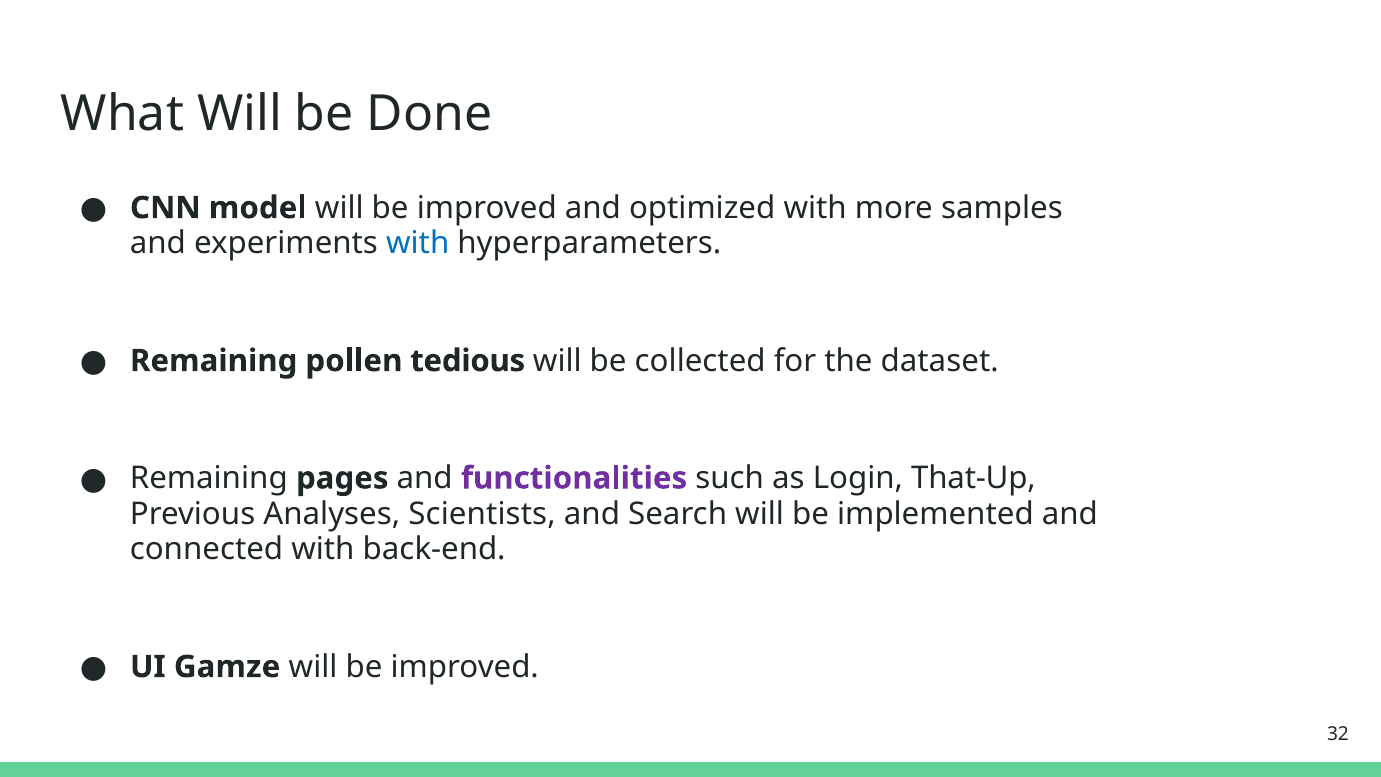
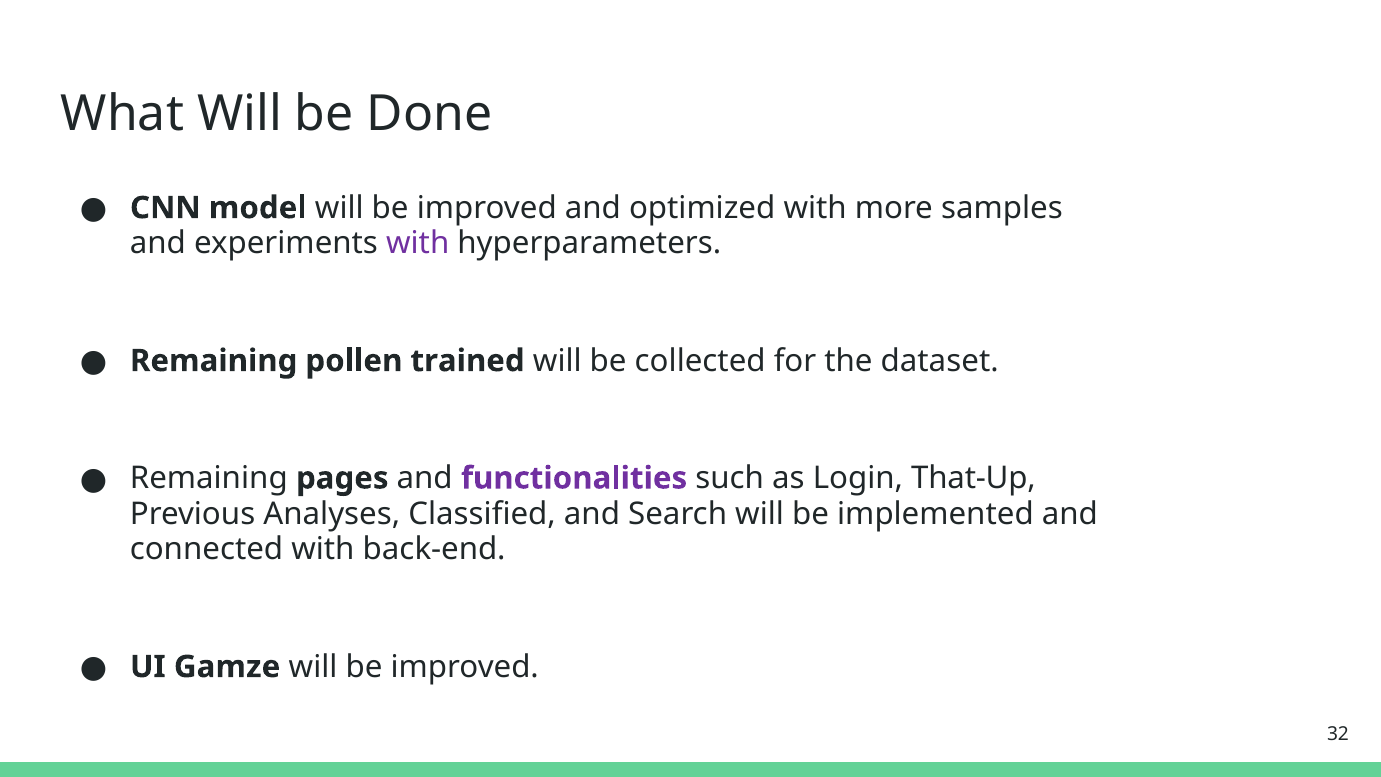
with colour: blue -> purple (418, 244)
tedious: tedious -> trained (468, 361)
Scientists: Scientists -> Classified (482, 514)
